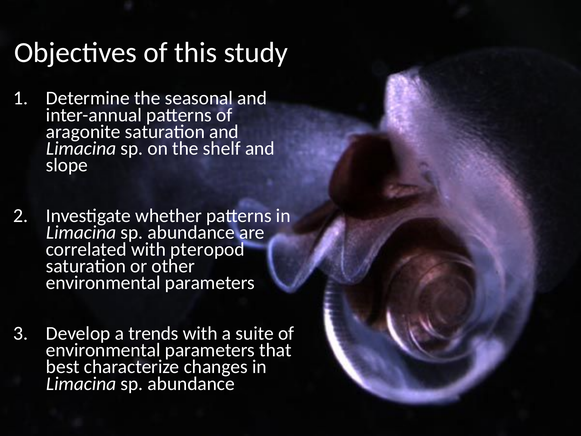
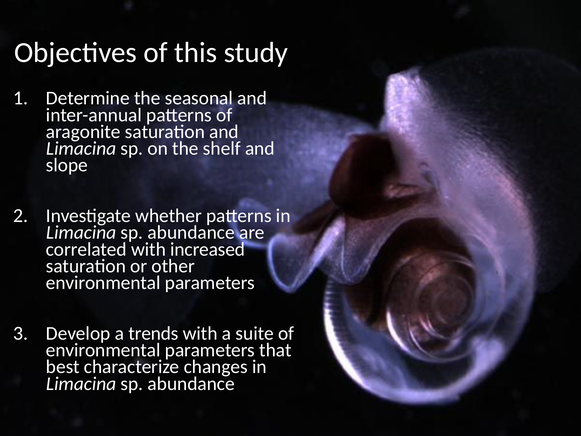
pteropod: pteropod -> increased (208, 249)
